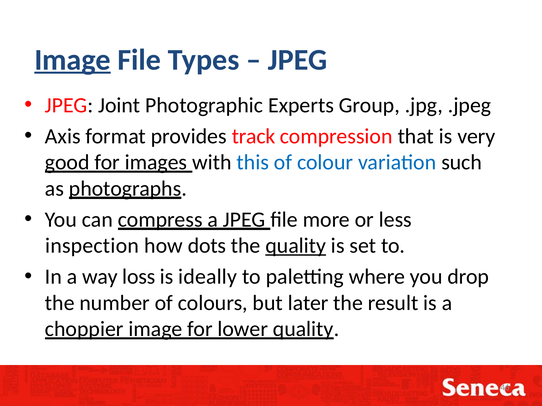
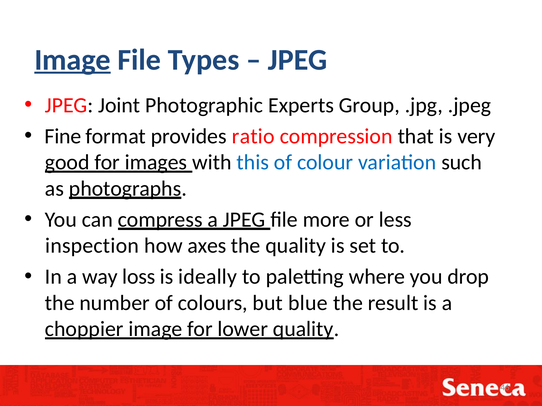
Axis: Axis -> Fine (63, 136)
track: track -> ratio (253, 136)
dots: dots -> axes (207, 246)
quality underline: present -> none (296, 246)
later: later -> blue (308, 303)
